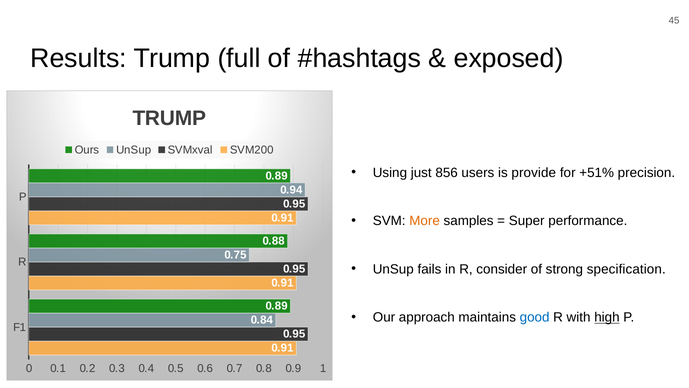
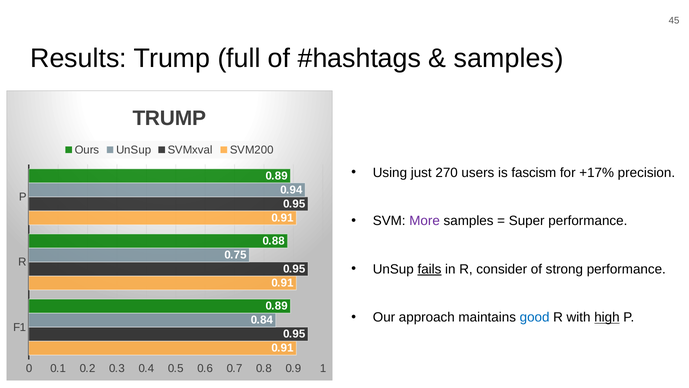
exposed: exposed -> samples (509, 58)
856: 856 -> 270 (447, 172)
provide: provide -> fascism (534, 172)
+51%: +51% -> +17% (597, 172)
More colour: orange -> purple (425, 221)
fails underline: none -> present (429, 269)
strong specification: specification -> performance (626, 269)
